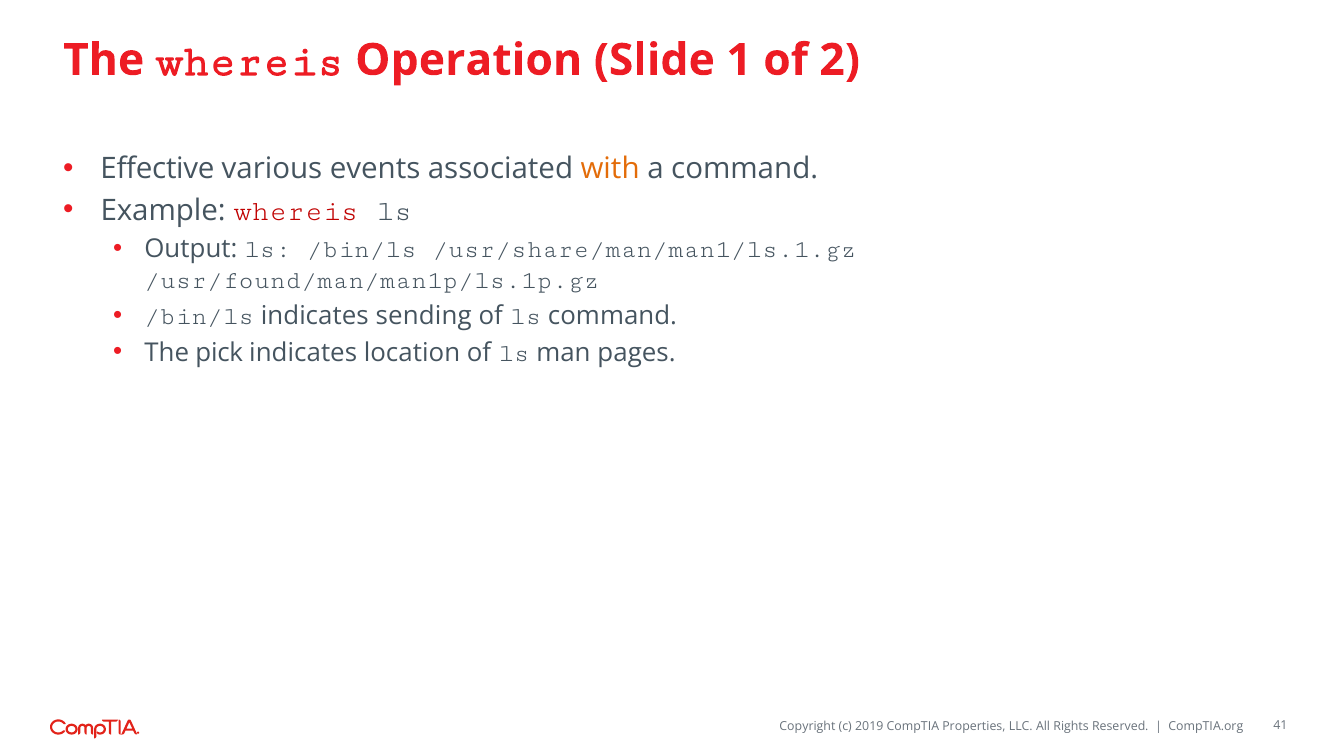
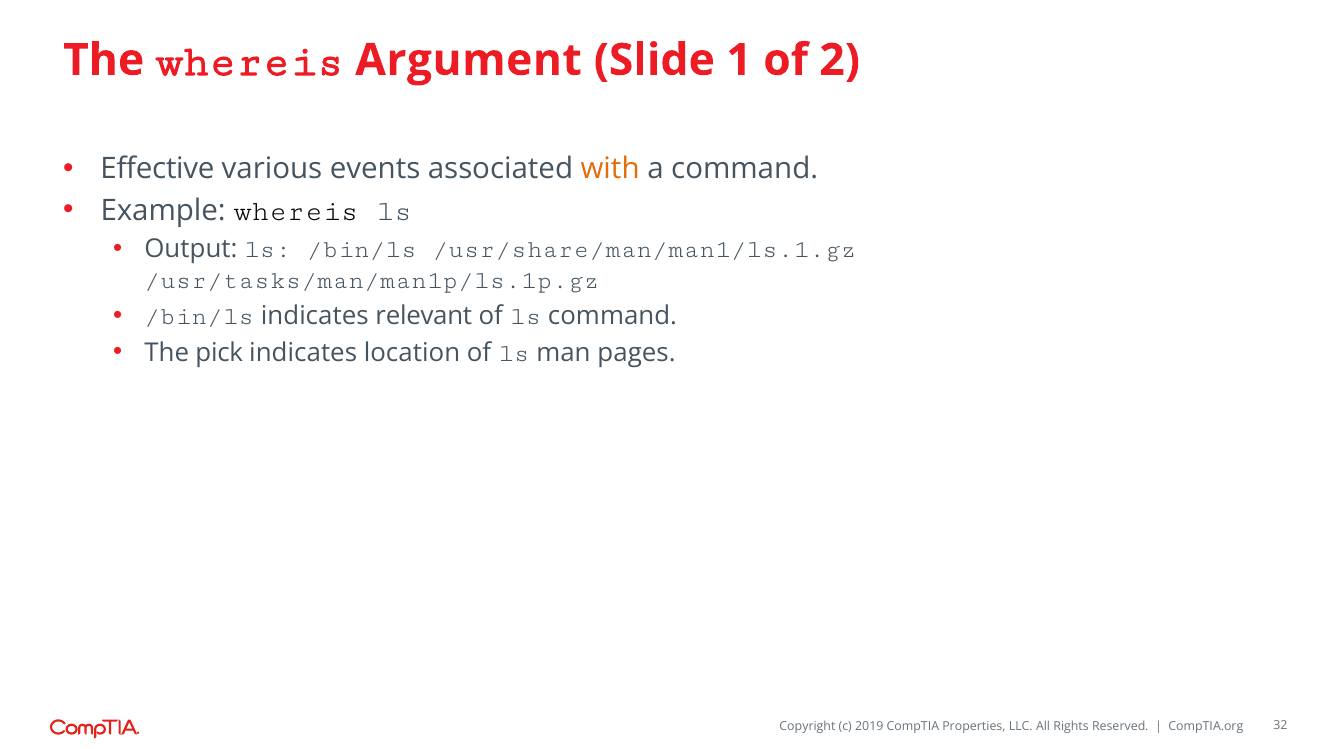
Operation: Operation -> Argument (468, 60)
whereis colour: red -> black (296, 211)
/usr/found/man/man1p/ls.1p.gz: /usr/found/man/man1p/ls.1p.gz -> /usr/tasks/man/man1p/ls.1p.gz (372, 280)
sending: sending -> relevant (424, 316)
41: 41 -> 32 (1280, 726)
